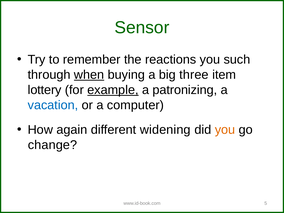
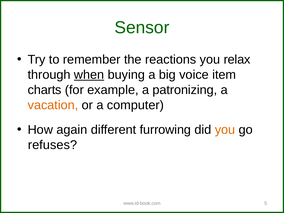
such: such -> relax (237, 60)
three: three -> voice (194, 75)
lottery: lottery -> charts (45, 90)
example underline: present -> none (113, 90)
vacation colour: blue -> orange (53, 105)
widening: widening -> furrowing (165, 130)
change: change -> refuses (53, 145)
